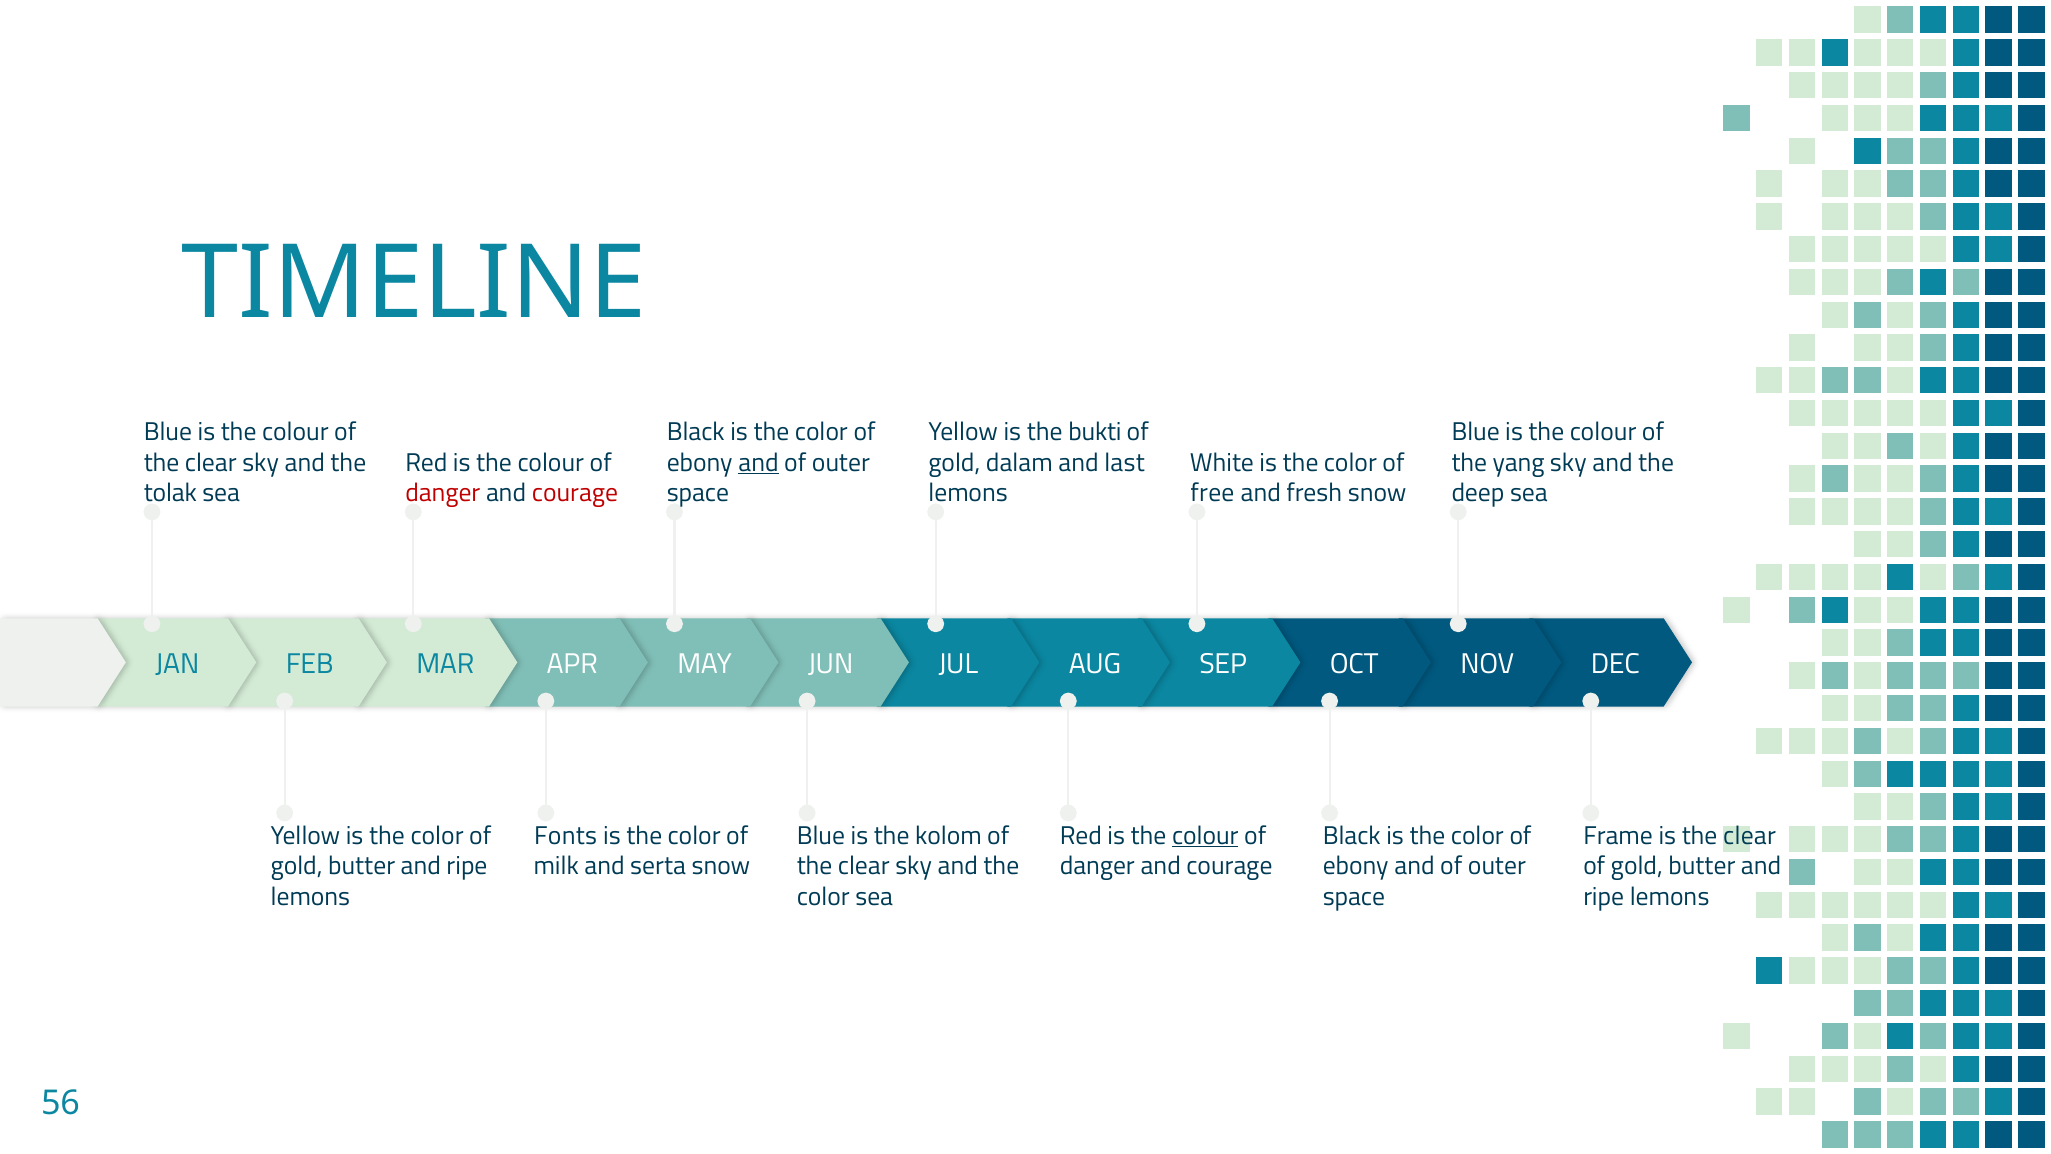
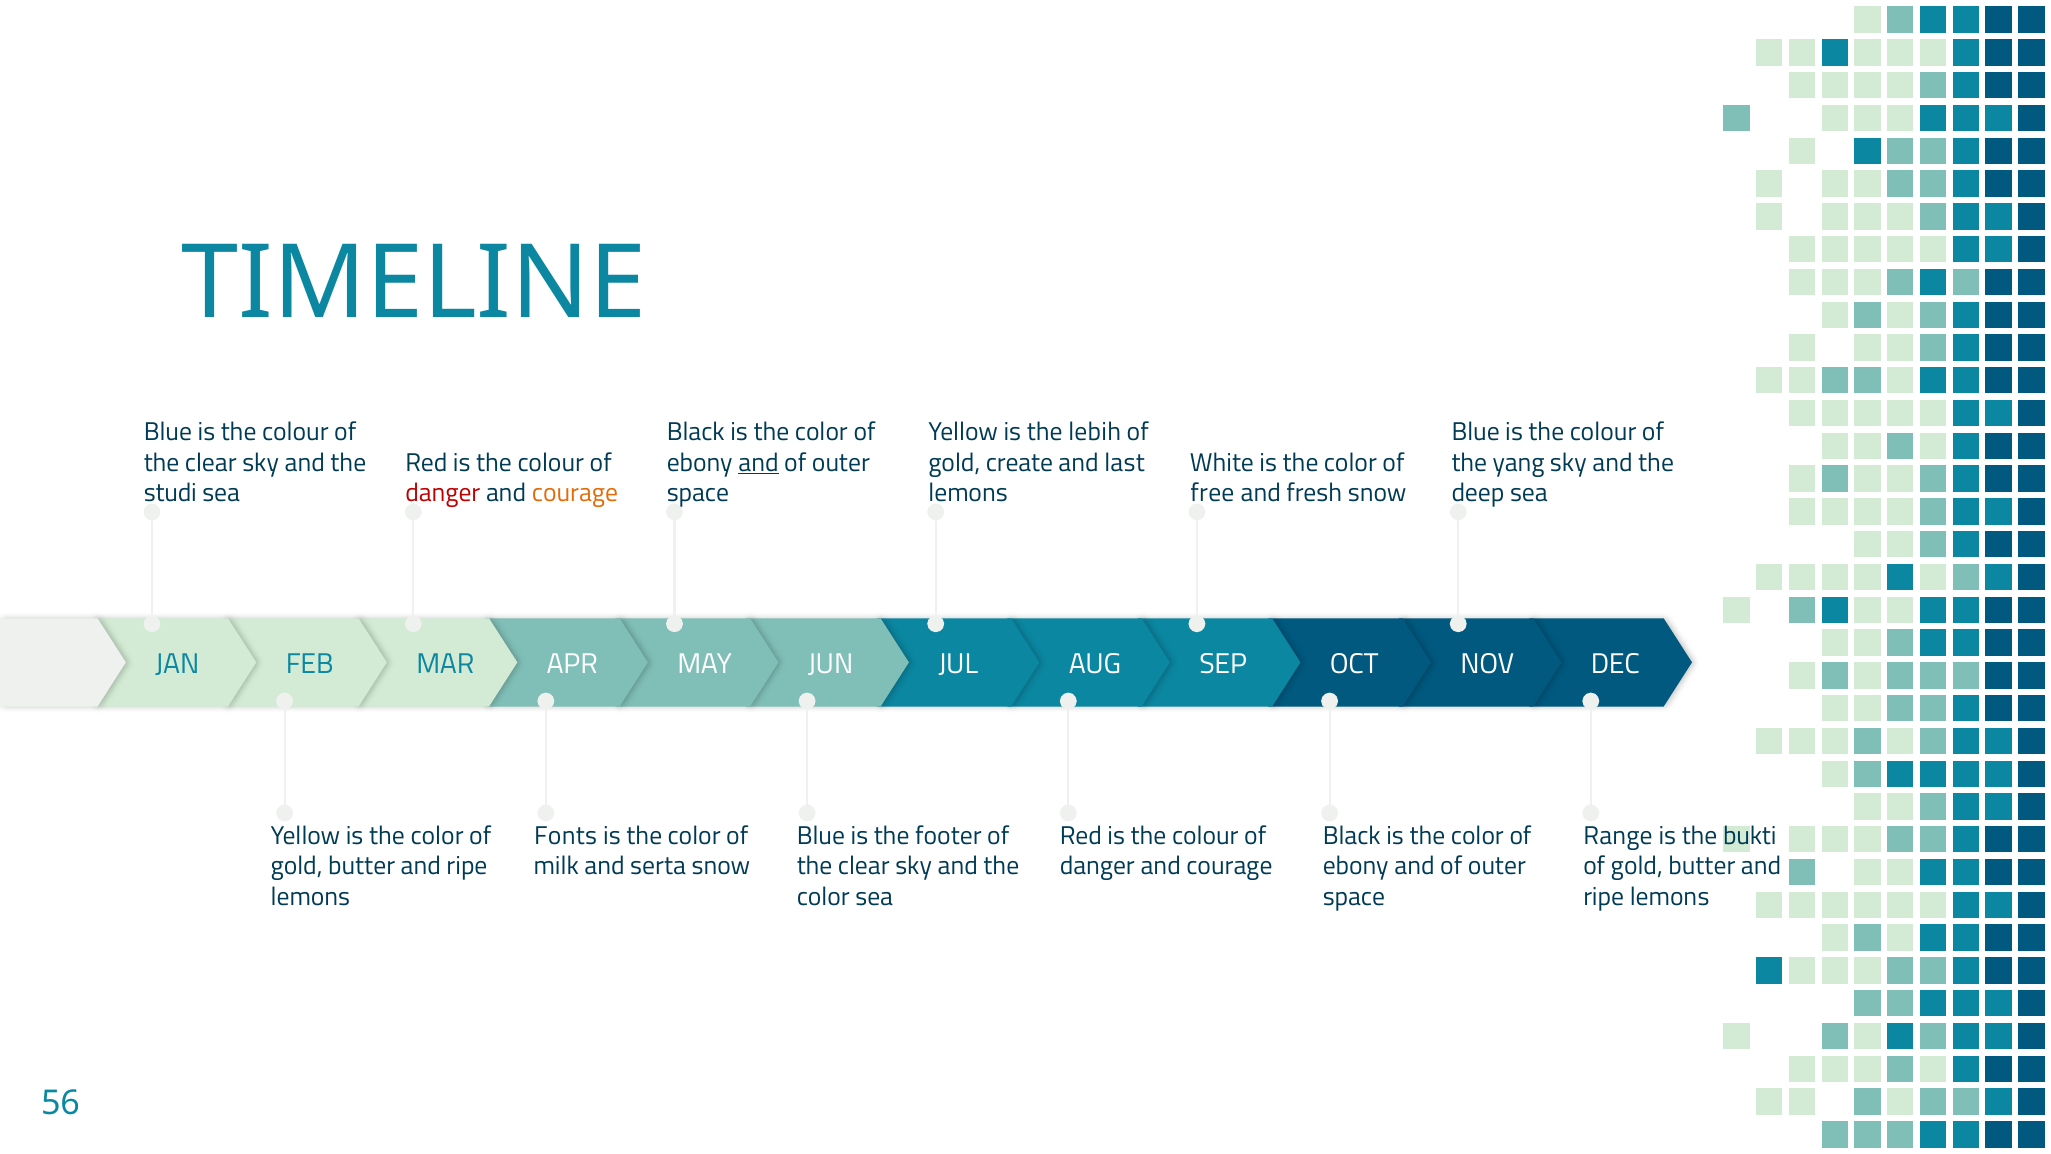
bukti: bukti -> lebih (1095, 432)
dalam: dalam -> create (1019, 463)
tolak: tolak -> studi (170, 493)
courage colour: red -> orange (575, 493)
kolom: kolom -> footer (948, 835)
colour underline: present -> none (1205, 835)
Frame: Frame -> Range (1618, 835)
is the clear: clear -> bukti (1750, 835)
